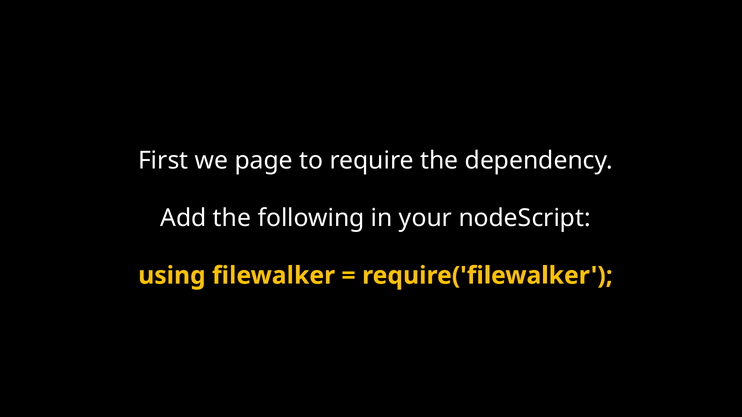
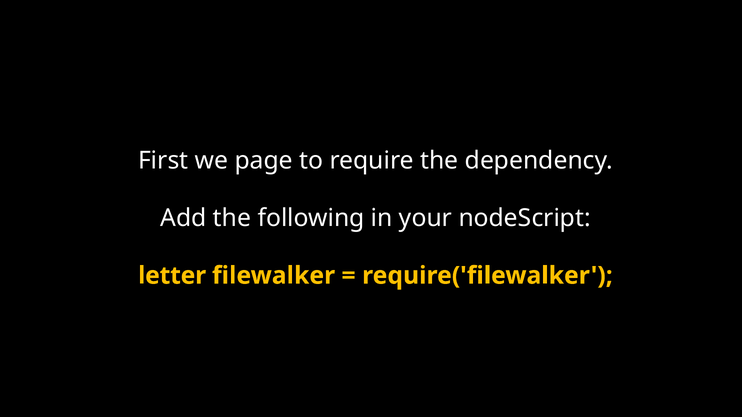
using: using -> letter (172, 276)
